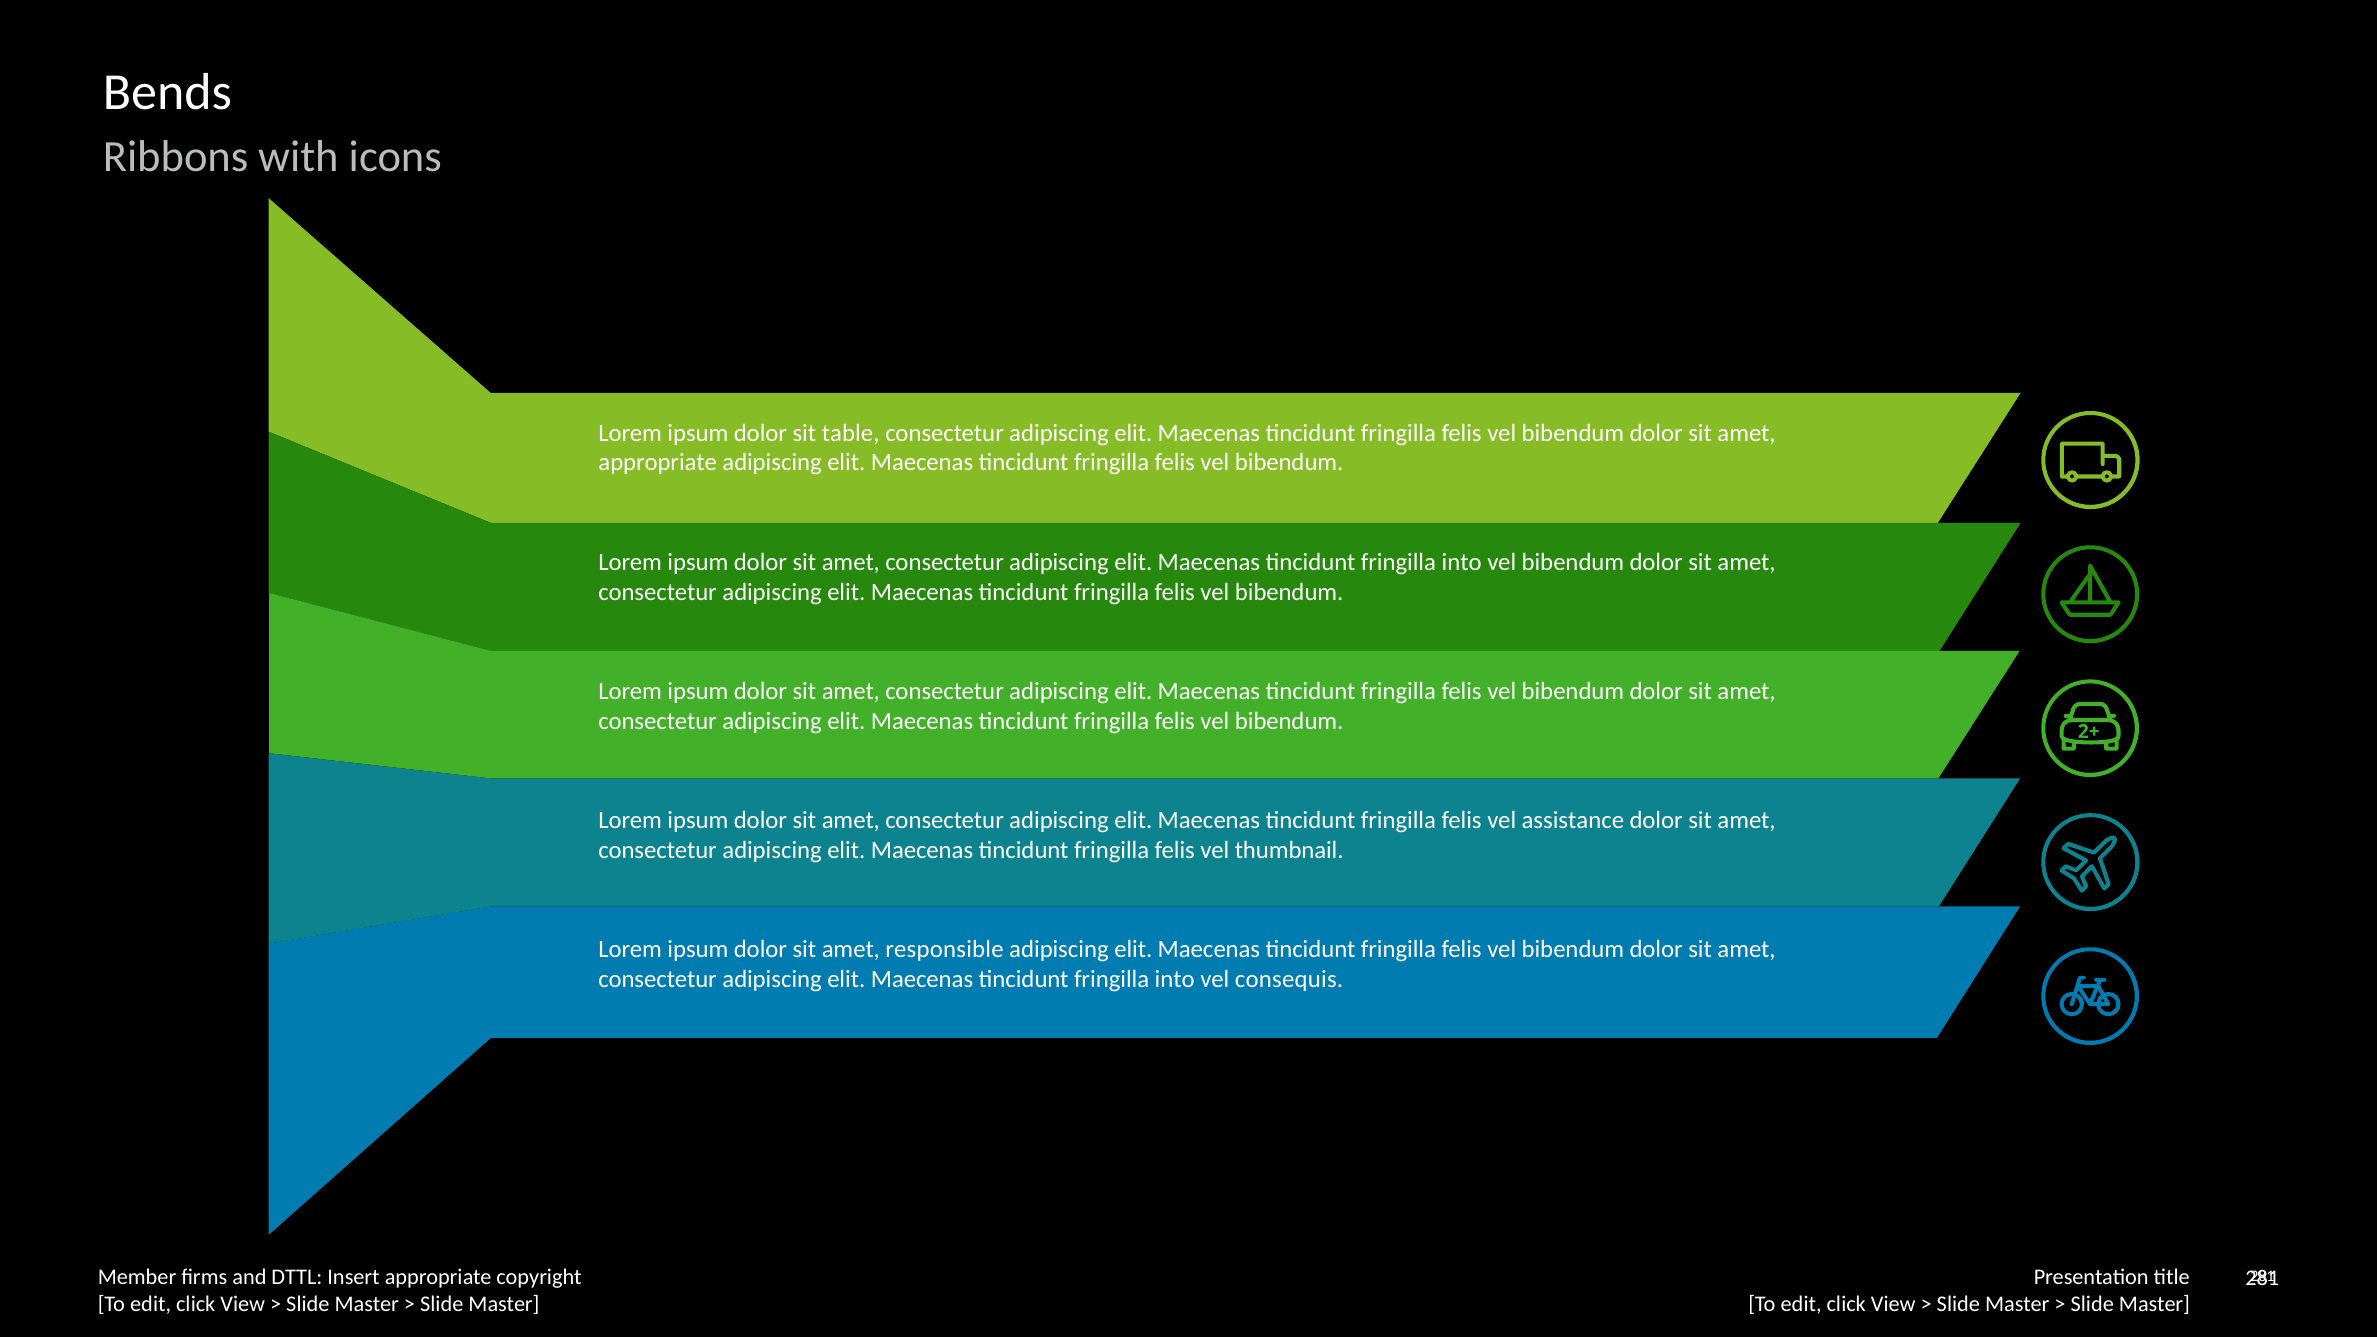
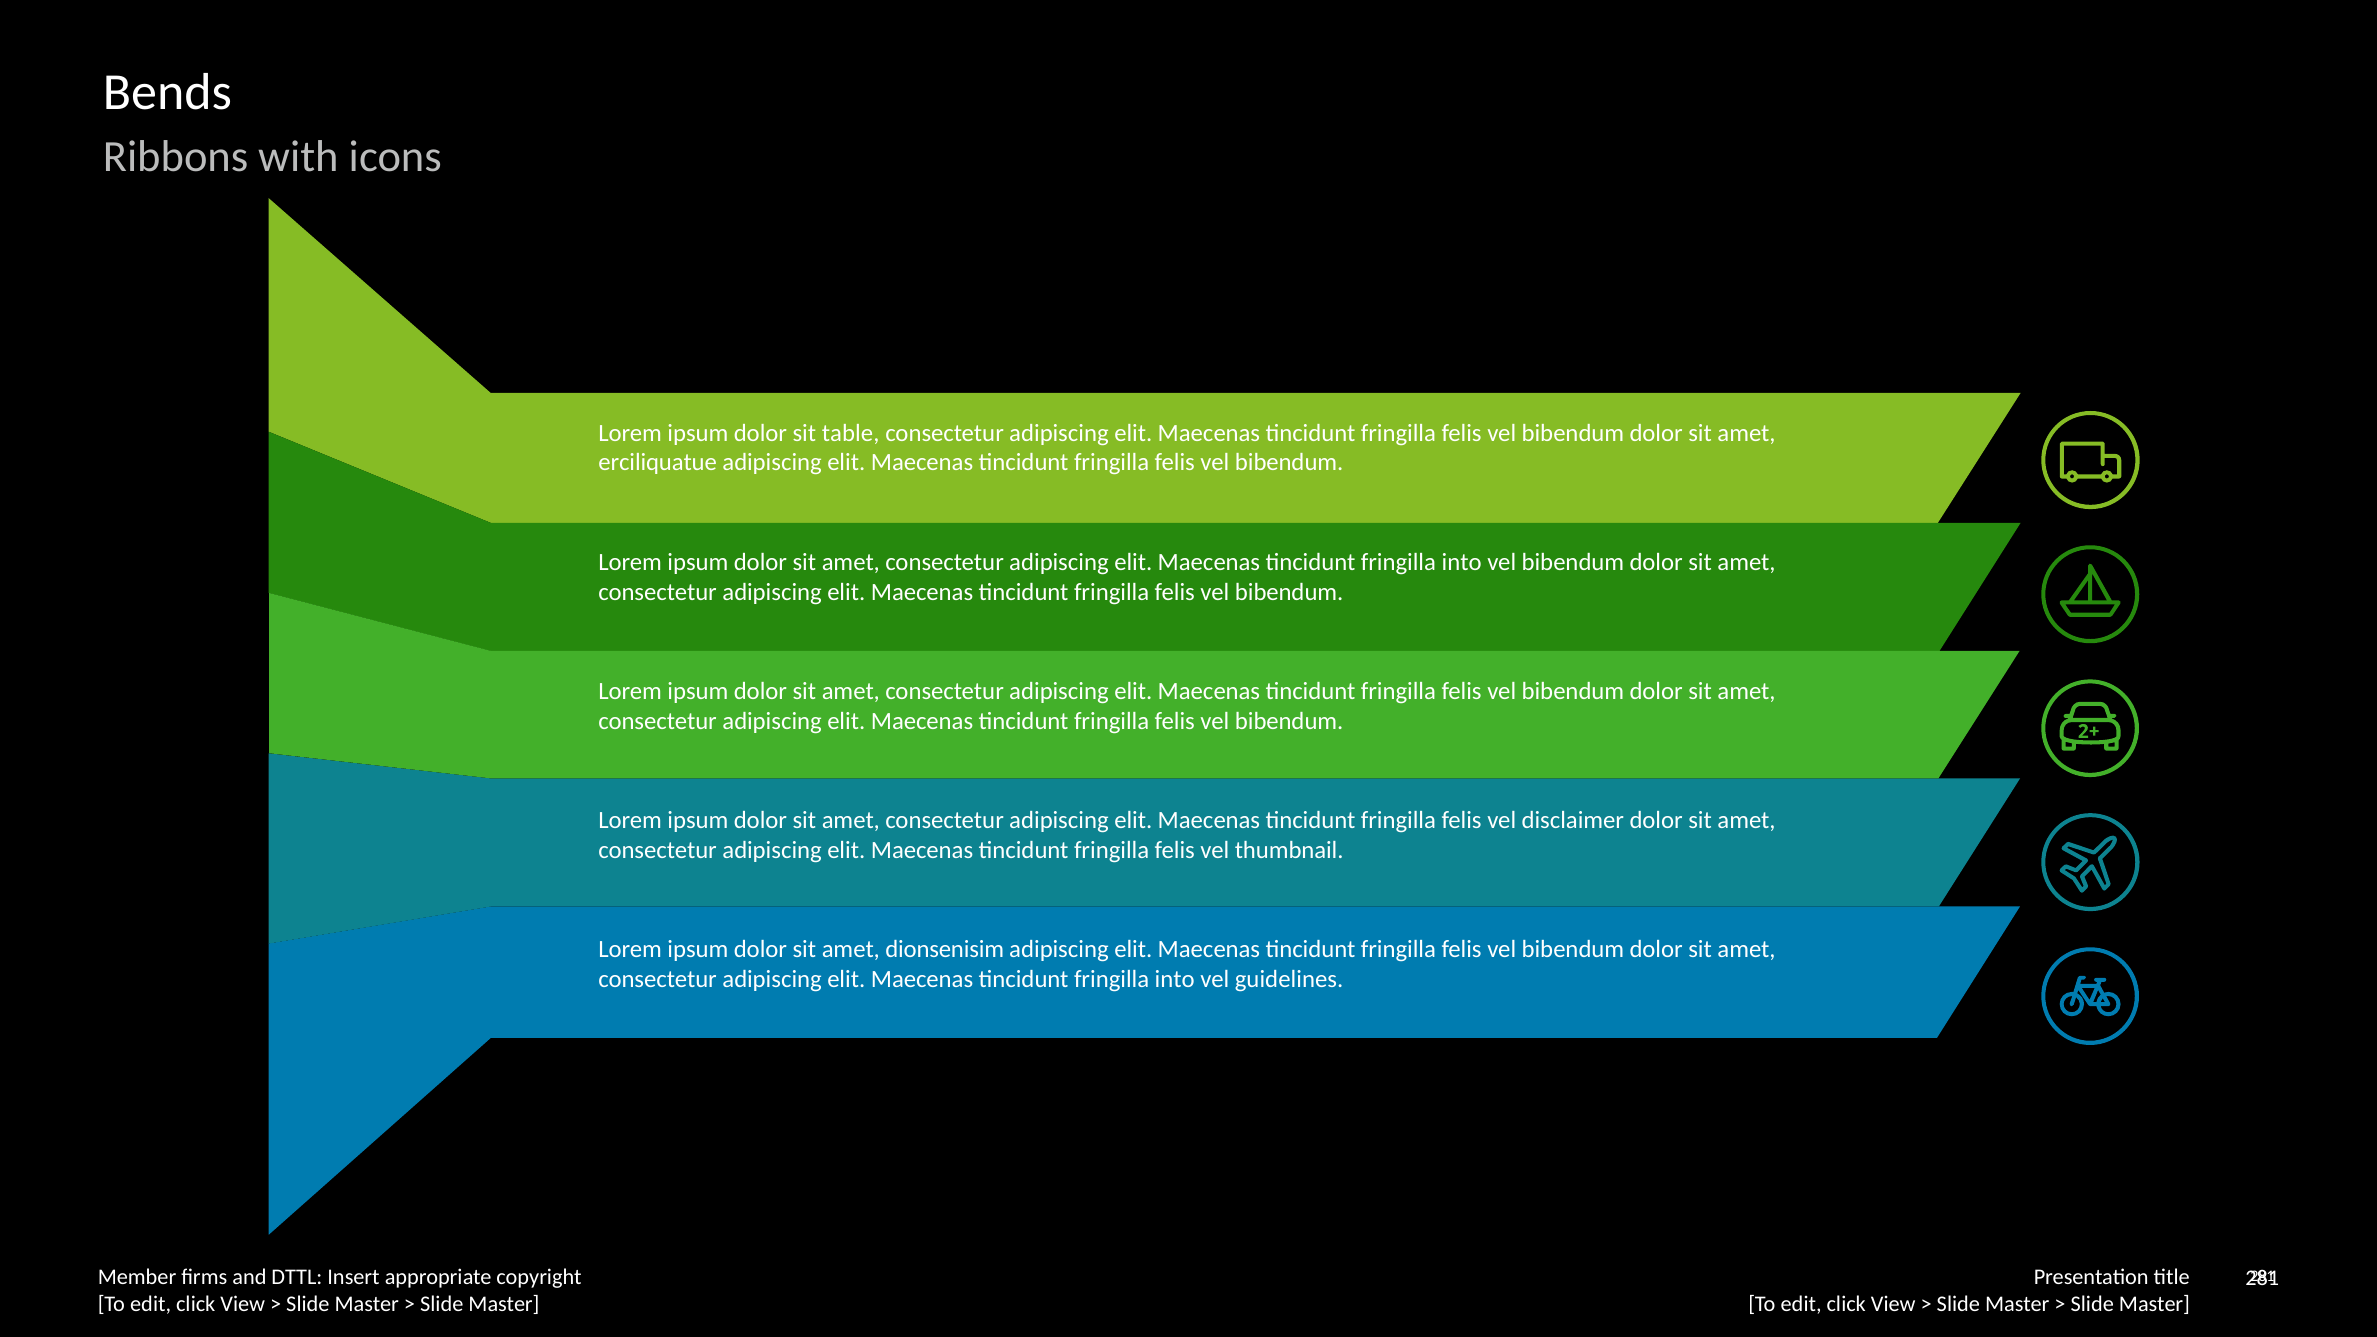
appropriate: appropriate -> erciliquatue (658, 463)
assistance: assistance -> disclaimer (1573, 820)
responsible: responsible -> dionsenisim (945, 950)
consequis: consequis -> guidelines (1289, 979)
